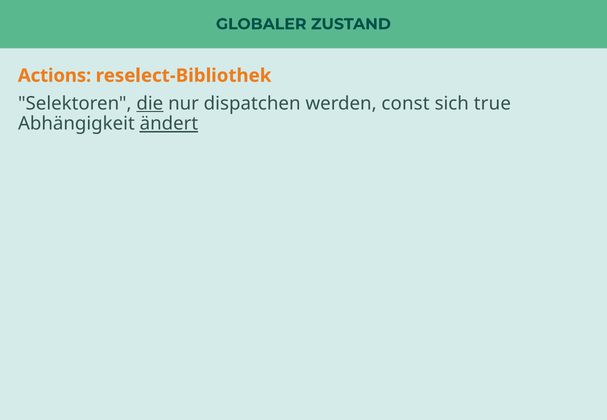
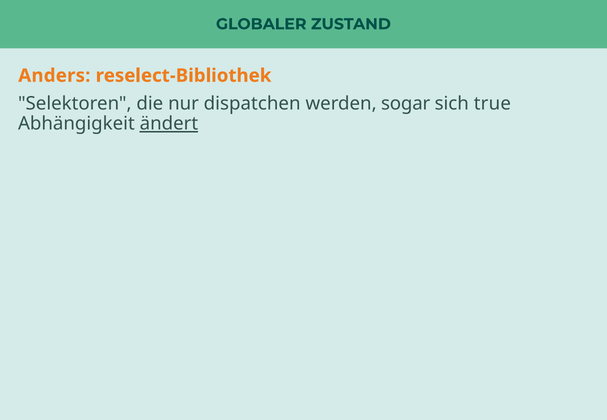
Actions: Actions -> Anders (54, 76)
die underline: present -> none (150, 104)
const: const -> sogar (406, 104)
